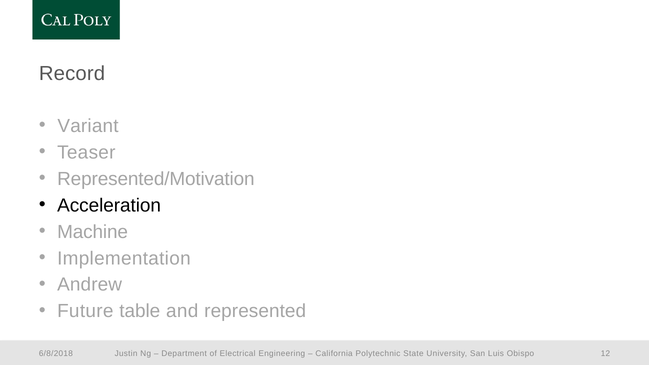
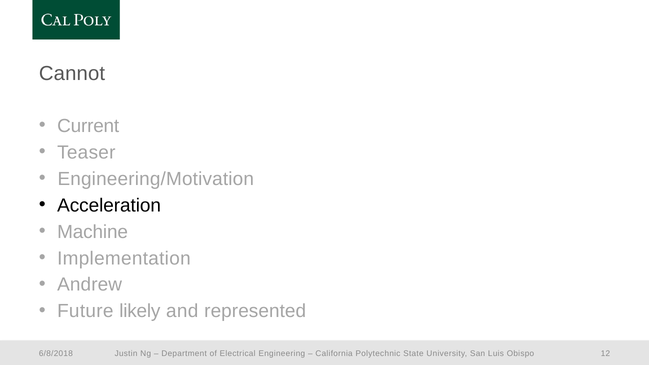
Record: Record -> Cannot (72, 74)
Variant: Variant -> Current (88, 126)
Represented/Motivation: Represented/Motivation -> Engineering/Motivation (156, 179)
table: table -> likely (140, 311)
